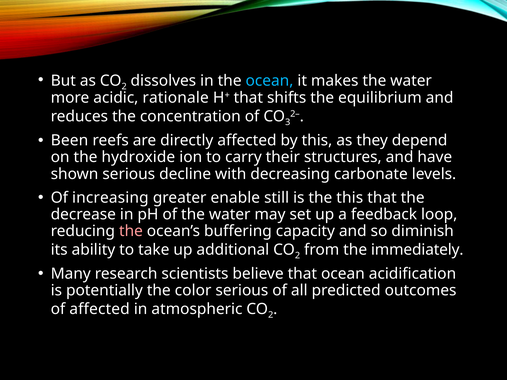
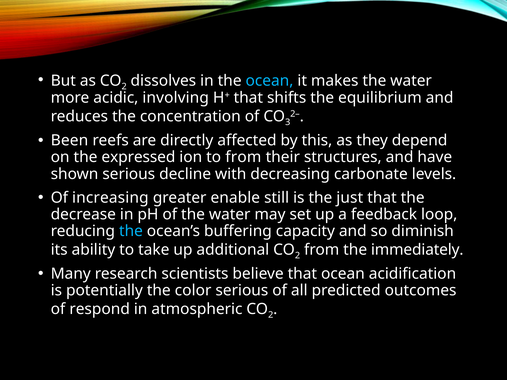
rationale: rationale -> involving (176, 98)
hydroxide: hydroxide -> expressed (138, 157)
to carry: carry -> from (243, 157)
the this: this -> just (350, 198)
the colour: pink -> light blue (131, 231)
of affected: affected -> respond (100, 309)
